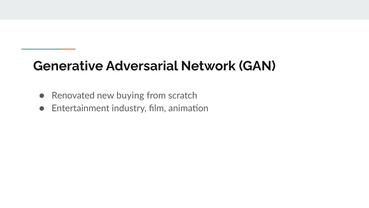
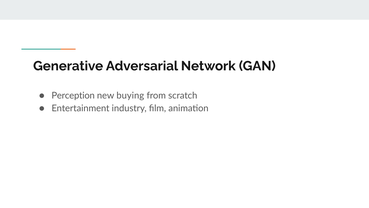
Renovated: Renovated -> Perception (73, 95)
